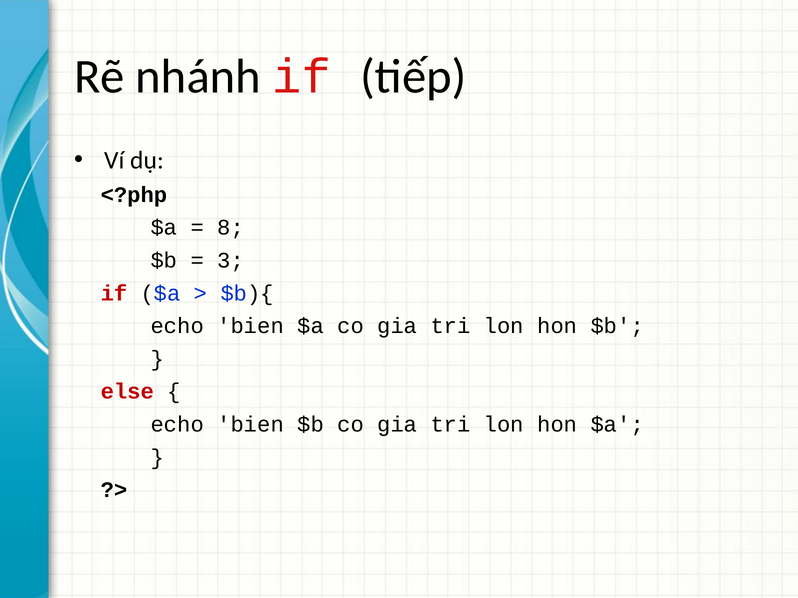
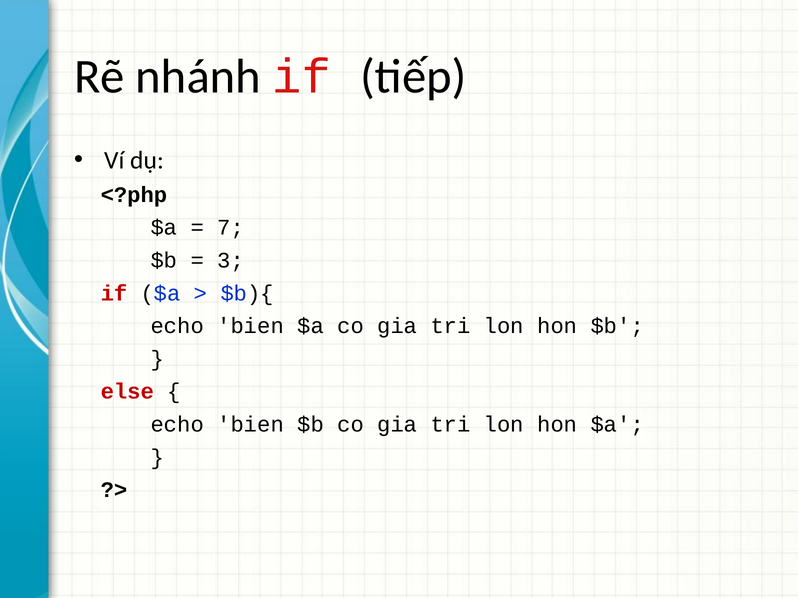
8: 8 -> 7 (231, 228)
